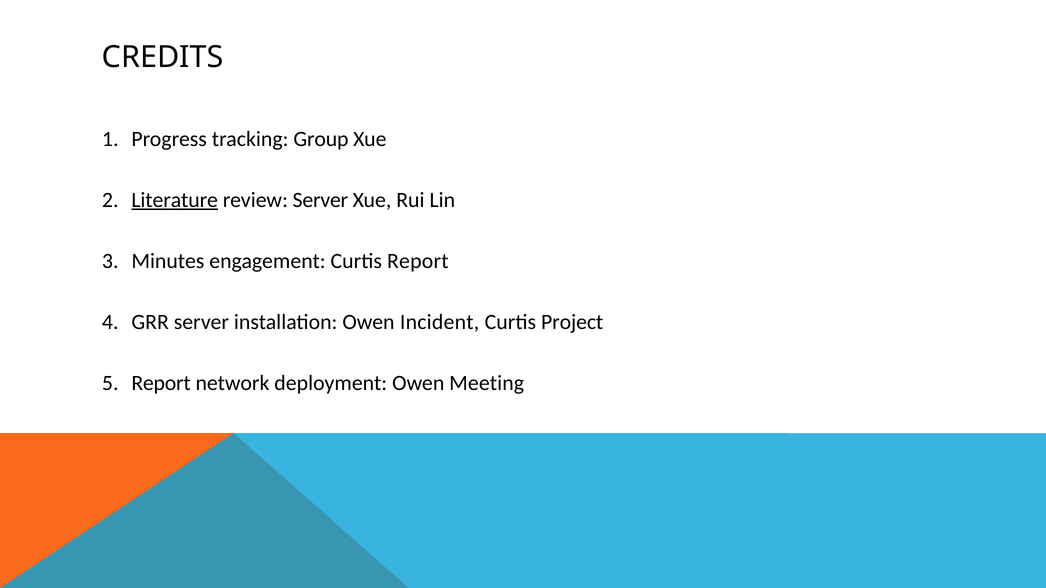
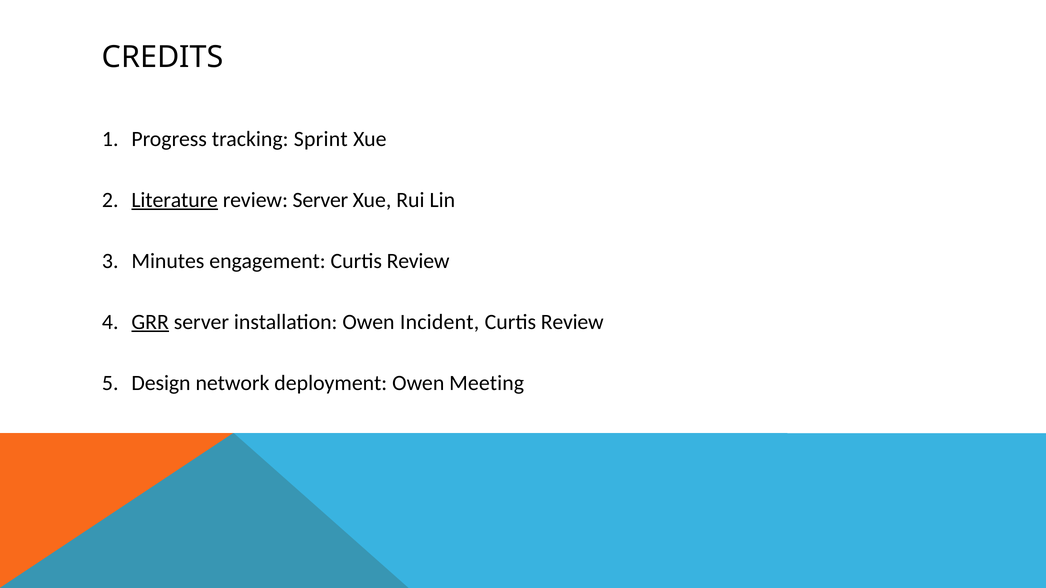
Group: Group -> Sprint (321, 139)
engagement Curtis Report: Report -> Review (418, 261)
GRR underline: none -> present (150, 322)
Project: Project -> Review (572, 322)
Report: Report -> Design (161, 383)
